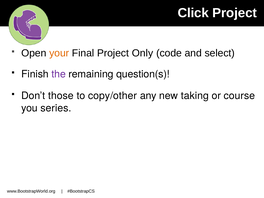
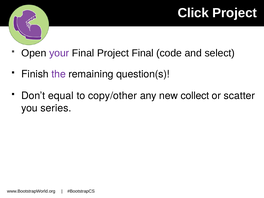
your colour: orange -> purple (59, 53)
Project Only: Only -> Final (143, 53)
those: those -> equal (61, 96)
taking: taking -> collect (195, 96)
course: course -> scatter (239, 96)
